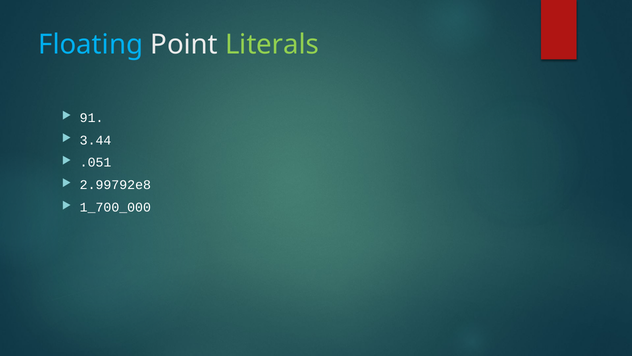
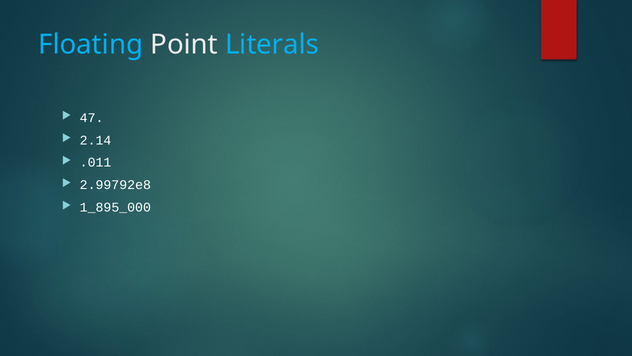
Literals colour: light green -> light blue (272, 44)
91: 91 -> 47 (92, 118)
3.44: 3.44 -> 2.14 (96, 140)
.051: .051 -> .011 (96, 162)
1_700_000: 1_700_000 -> 1_895_000 (115, 207)
